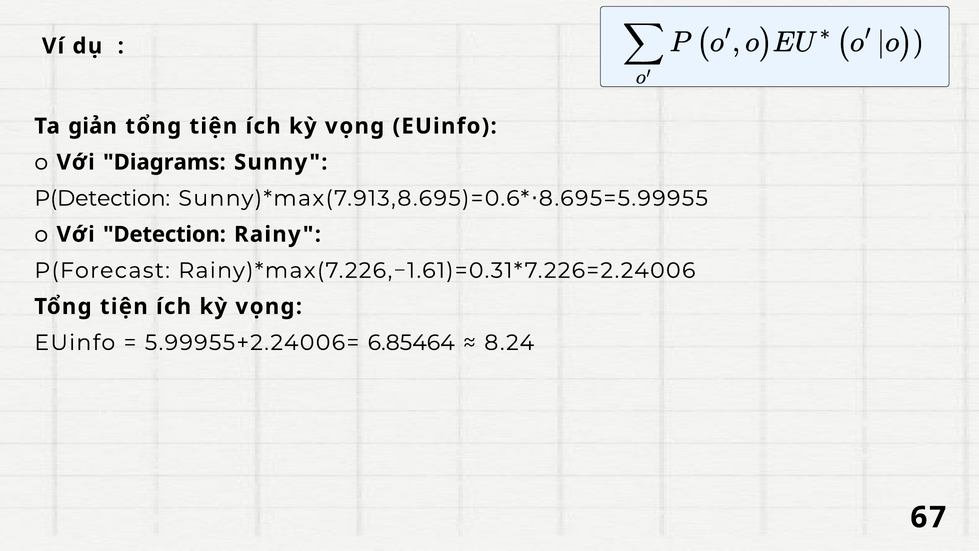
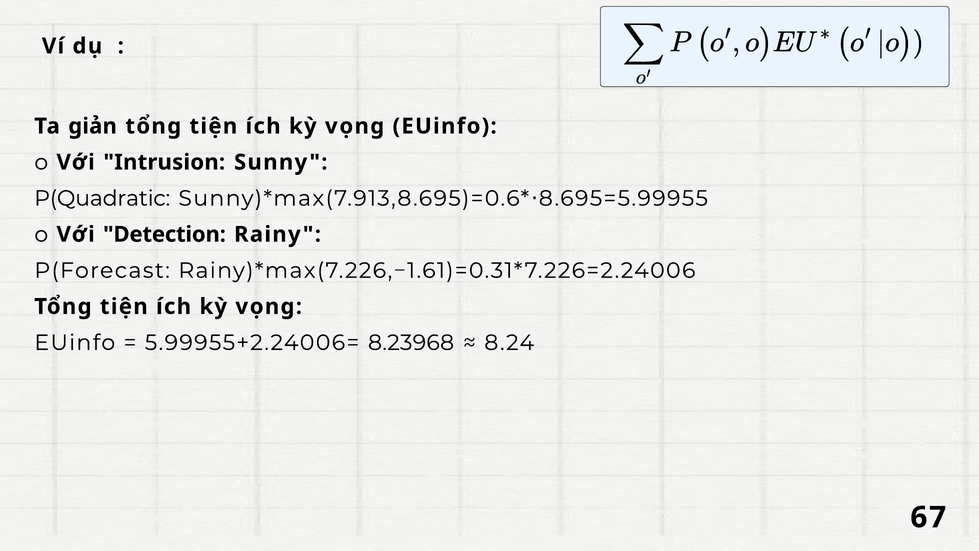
Diagrams: Diagrams -> Intrusion (164, 162)
P(Detection: P(Detection -> P(Quadratic (102, 198)
6.85464: 6.85464 -> 8.23968 (411, 342)
